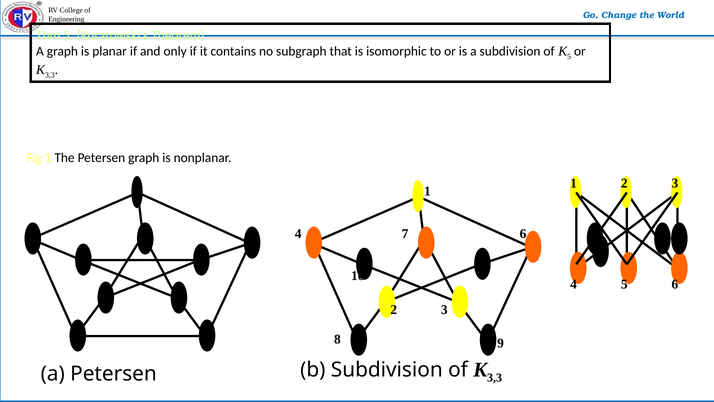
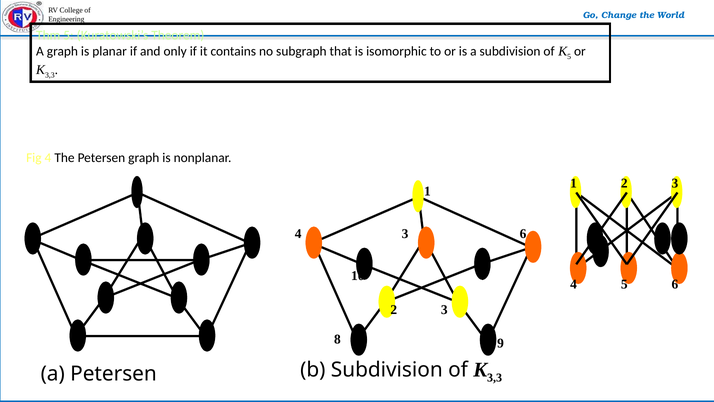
Fig 1: 1 -> 4 (48, 158)
4 7: 7 -> 3 (405, 234)
